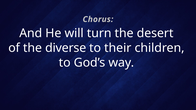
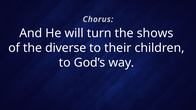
desert: desert -> shows (155, 33)
